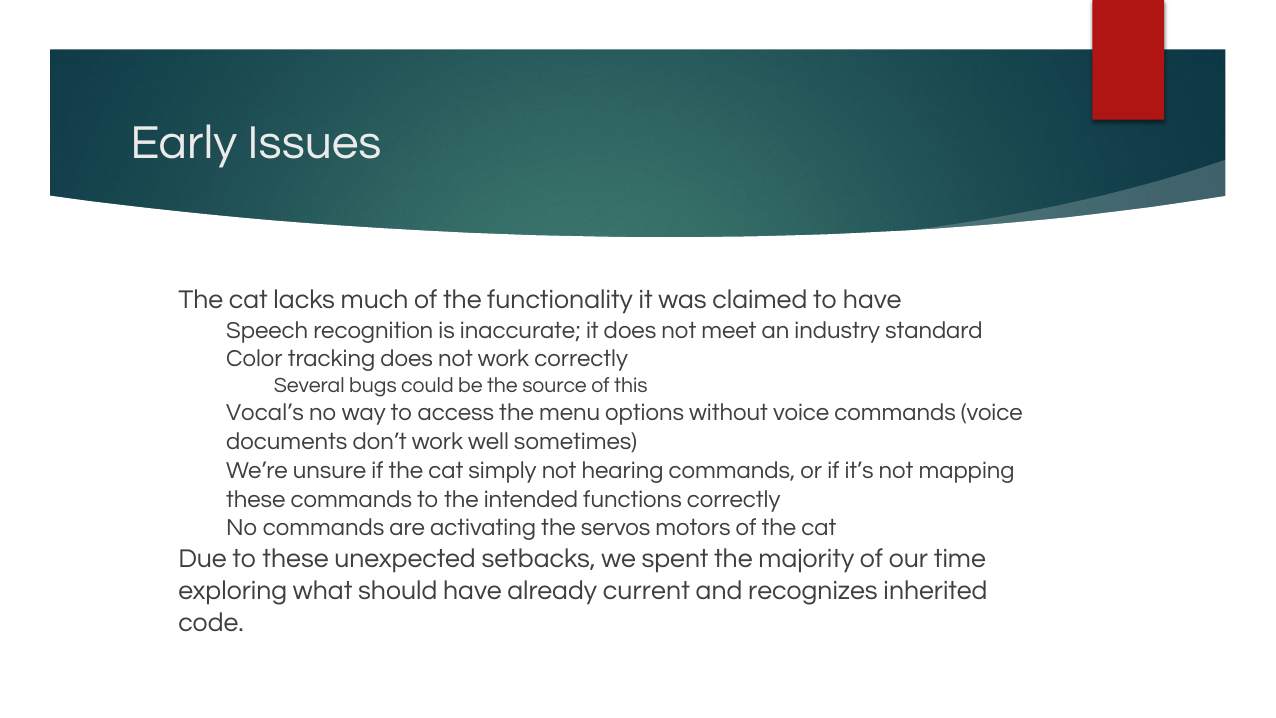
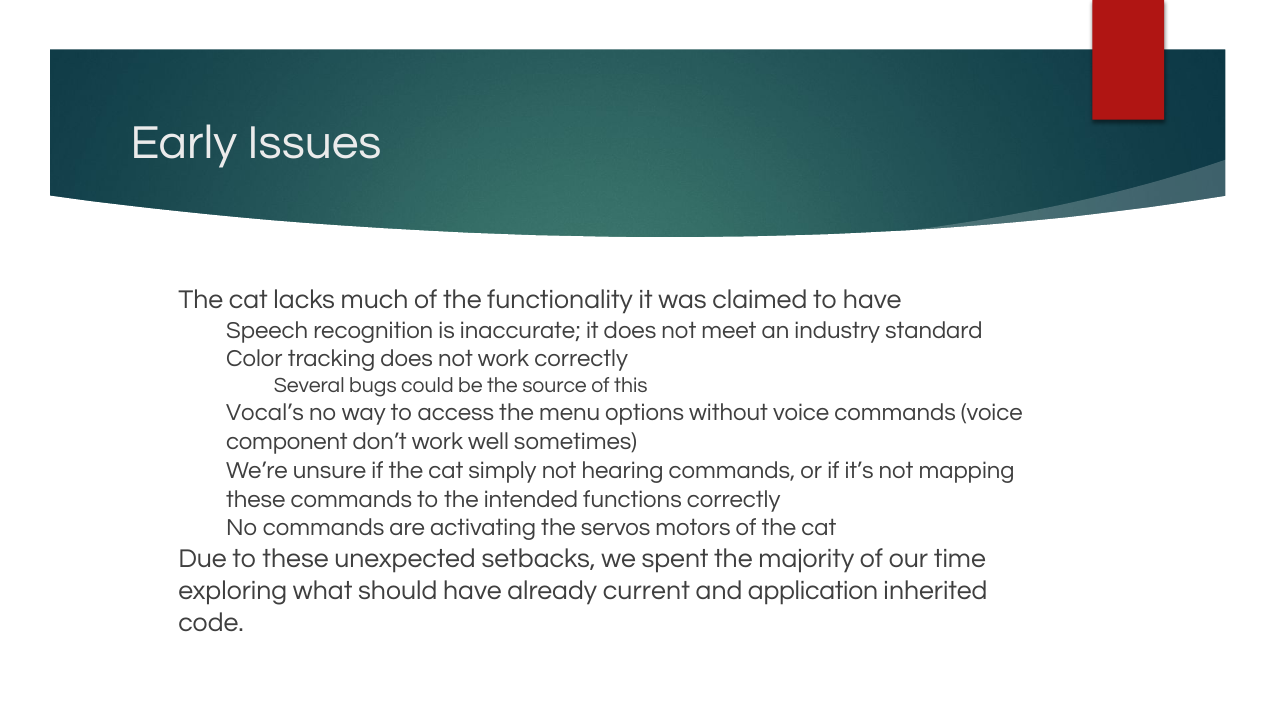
documents: documents -> component (287, 442)
recognizes: recognizes -> application (813, 590)
